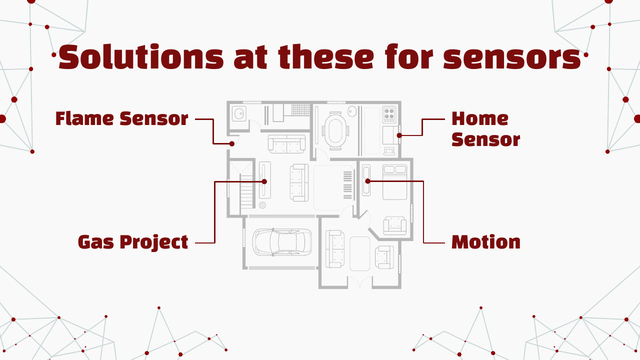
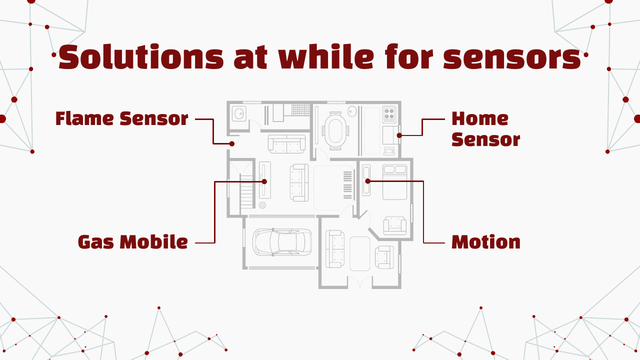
these: these -> while (326, 58)
Project: Project -> Mobile (154, 243)
